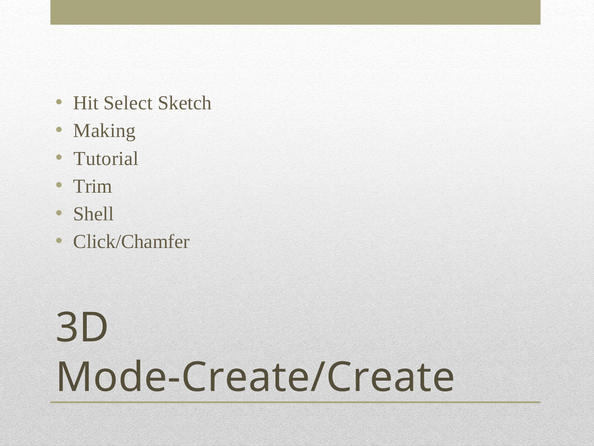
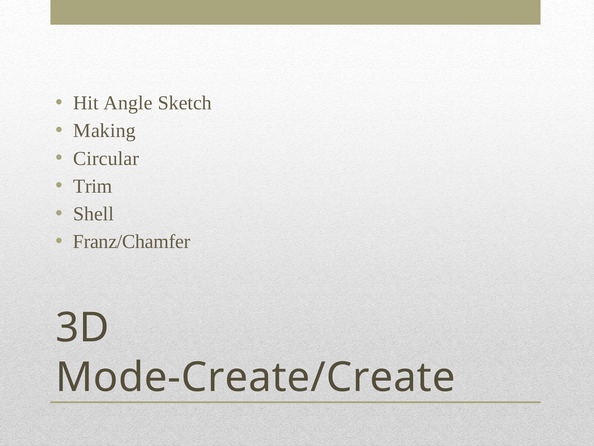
Select: Select -> Angle (128, 103)
Tutorial: Tutorial -> Circular (106, 158)
Click/Chamfer: Click/Chamfer -> Franz/Chamfer (132, 241)
